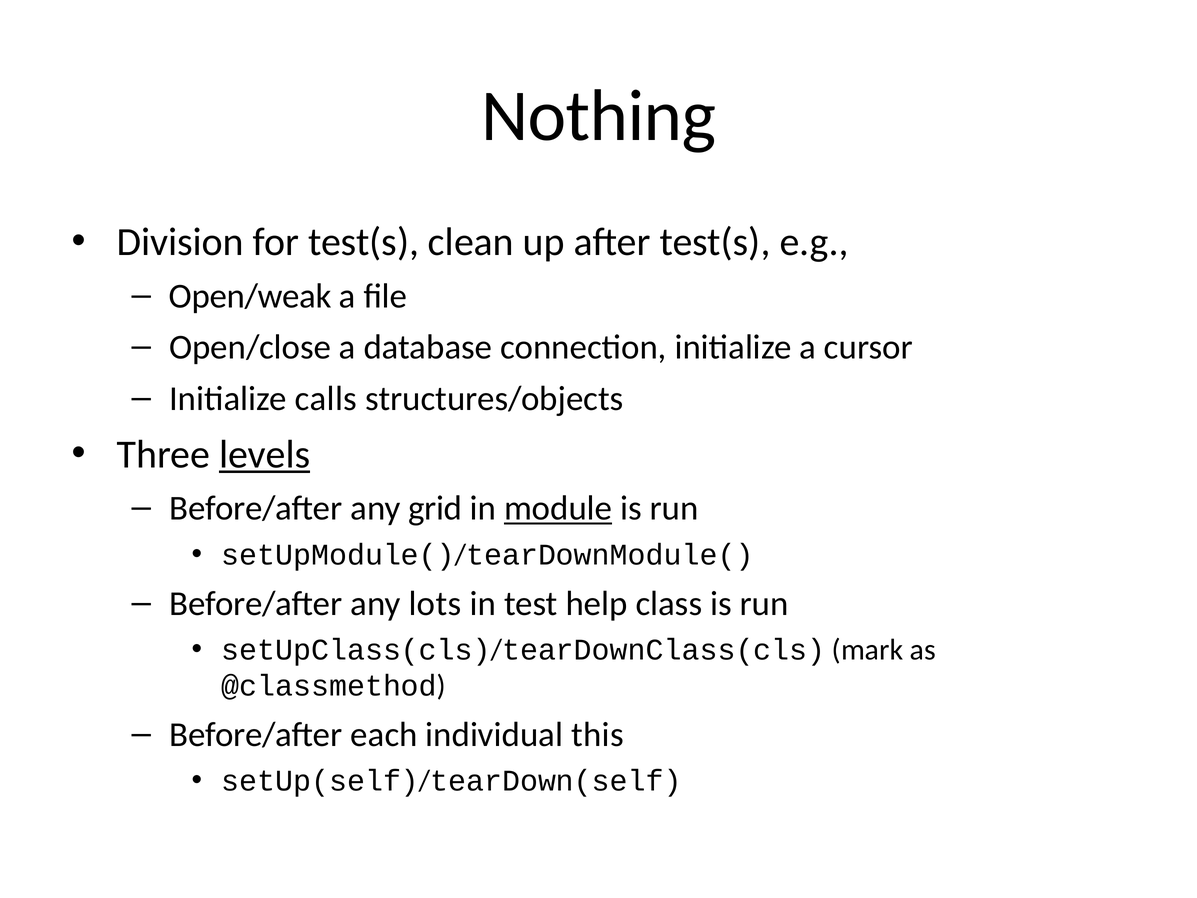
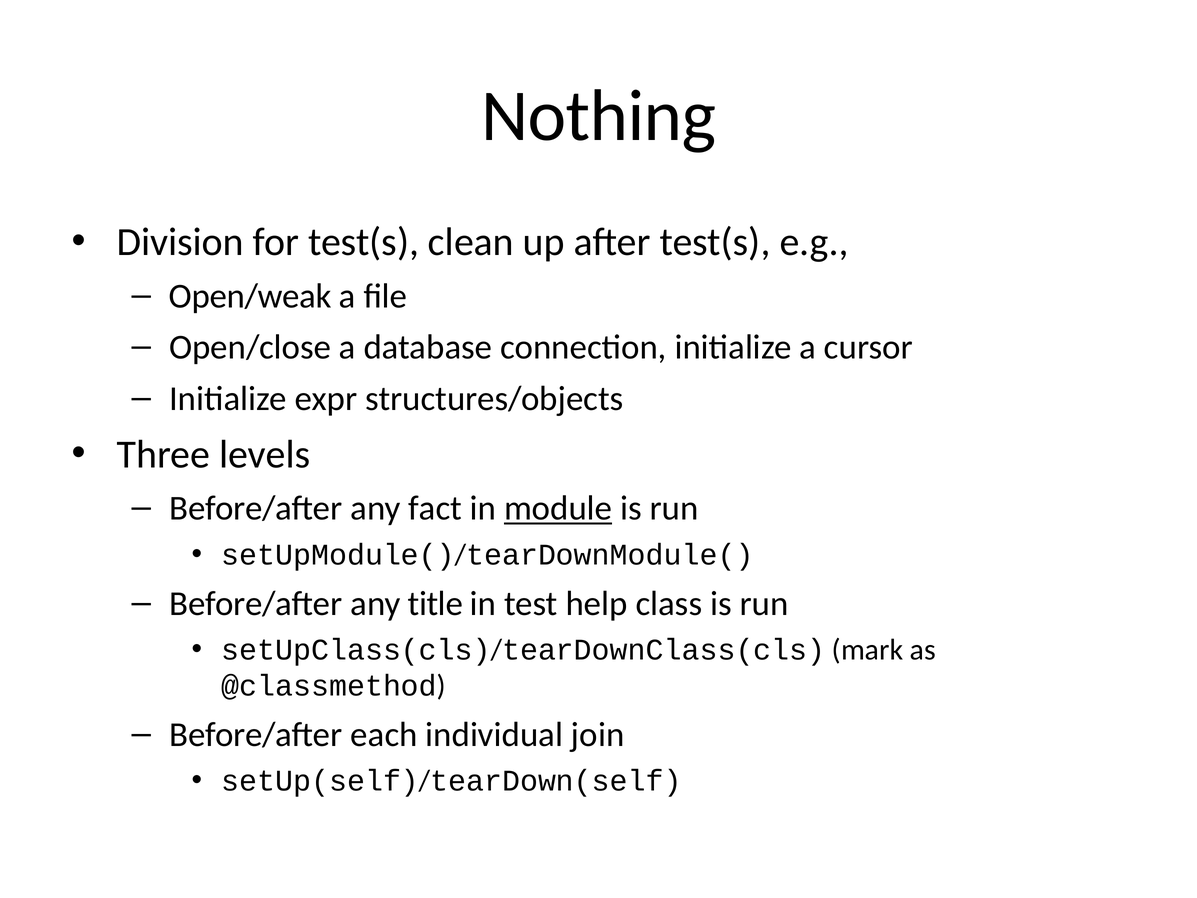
calls: calls -> expr (326, 399)
levels underline: present -> none (265, 454)
grid: grid -> fact (435, 508)
lots: lots -> title (435, 603)
this: this -> join (598, 734)
